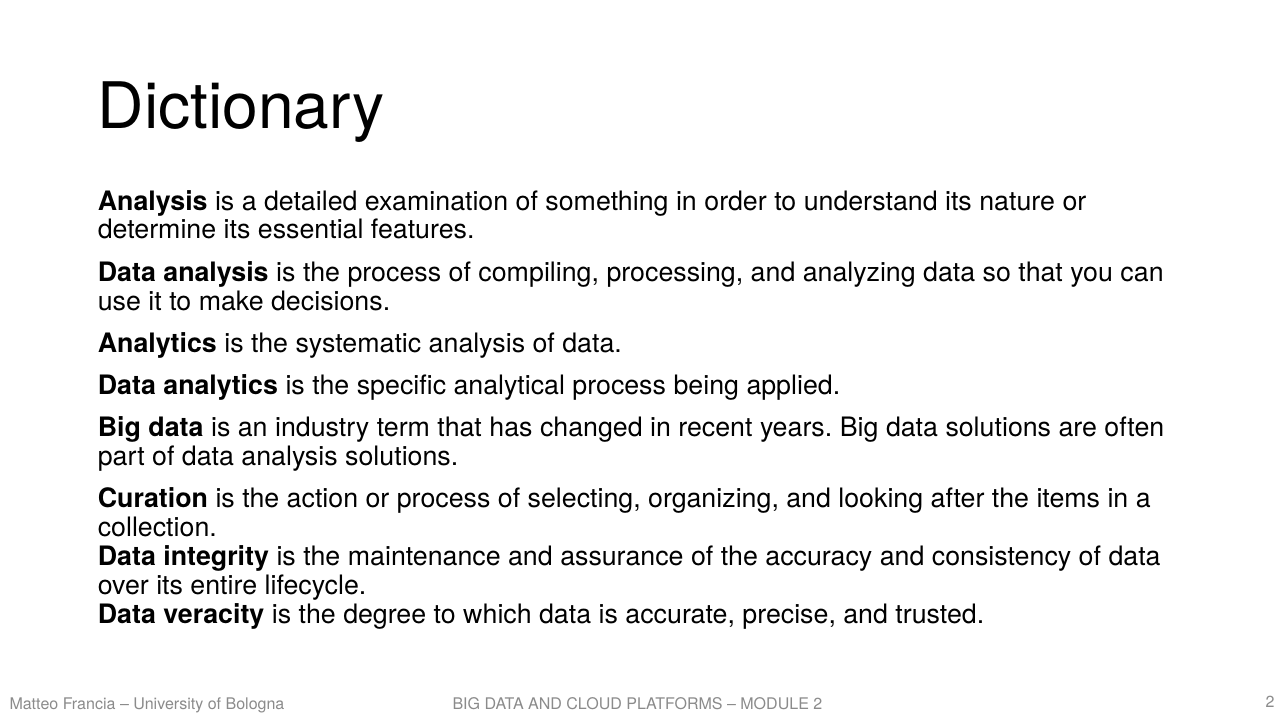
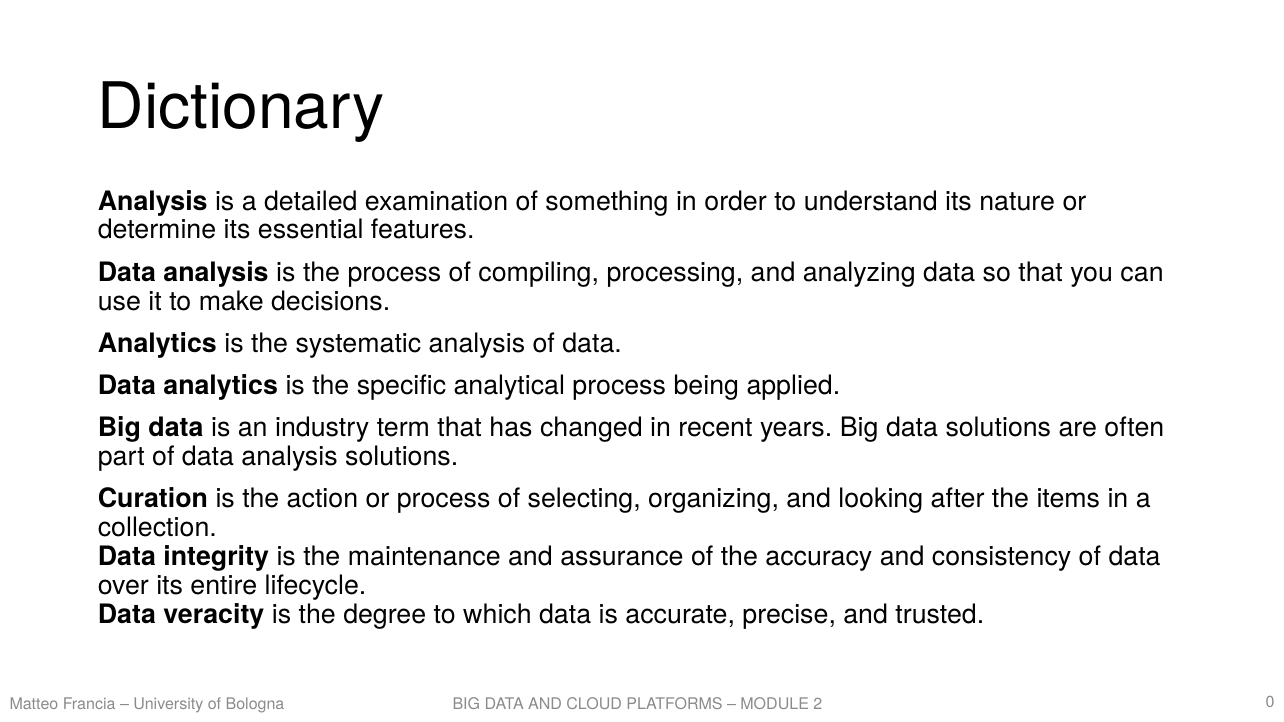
2: 2 -> 0 (1270, 702)
